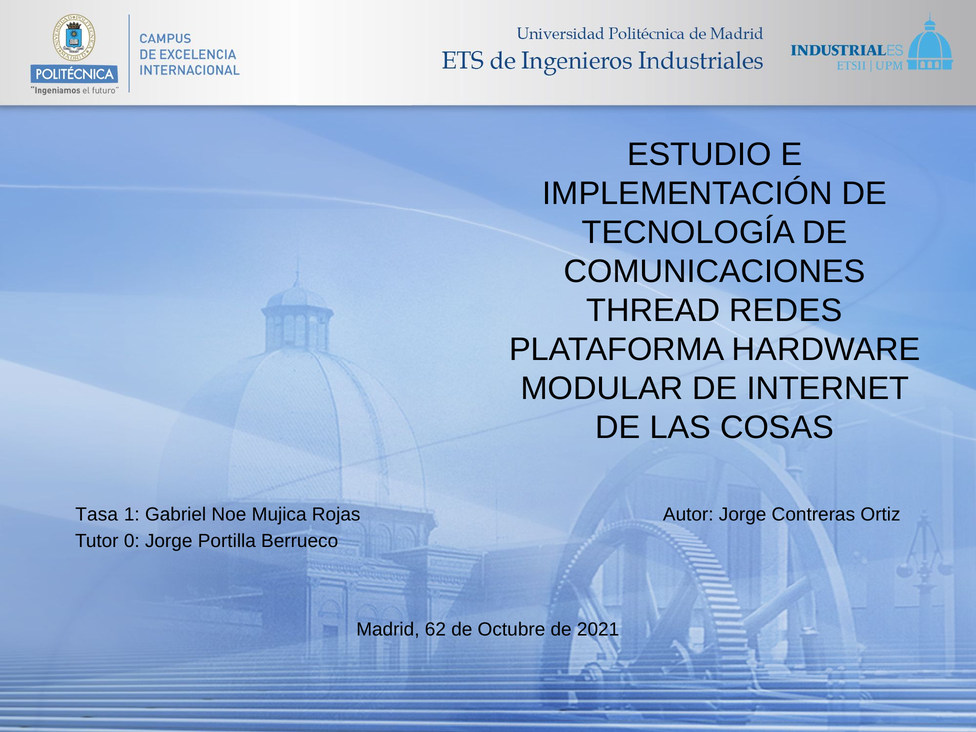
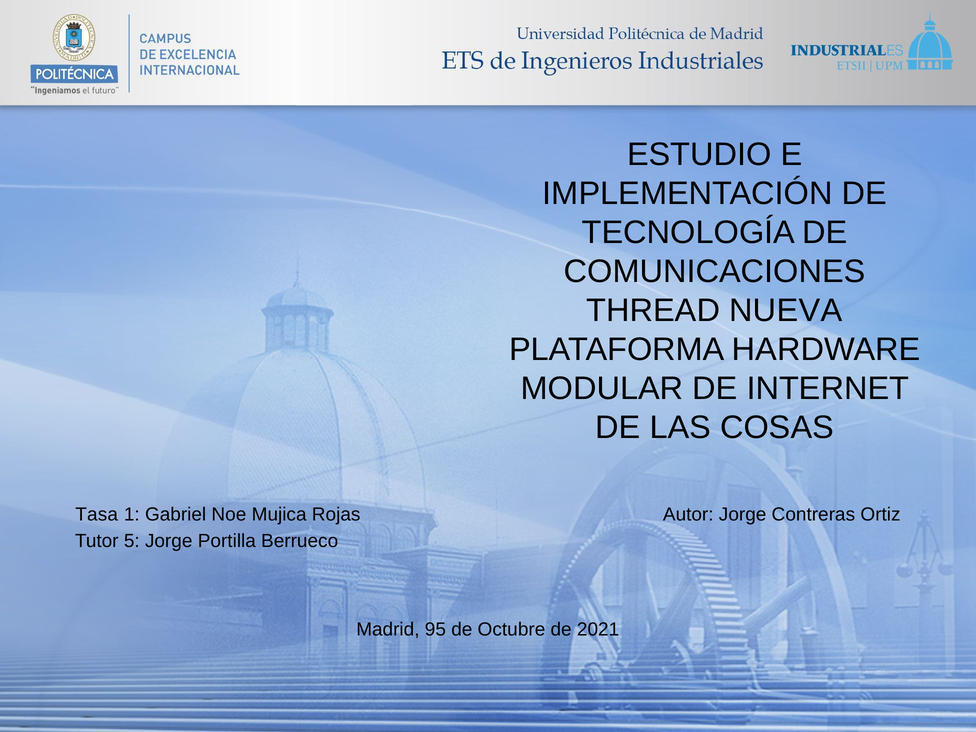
REDES: REDES -> NUEVA (786, 310)
0: 0 -> 5 (132, 541)
62: 62 -> 95 (435, 630)
